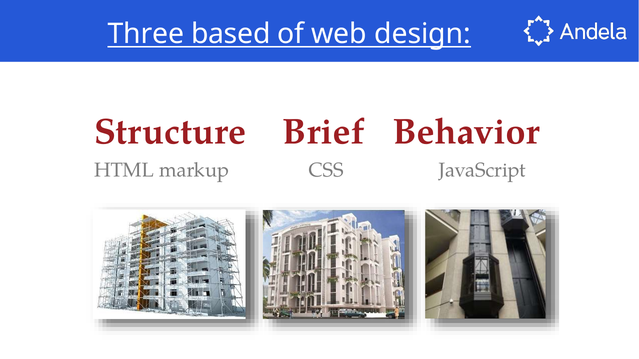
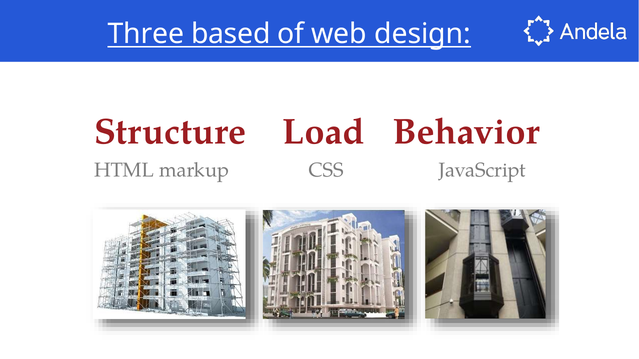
Brief: Brief -> Load (324, 132)
